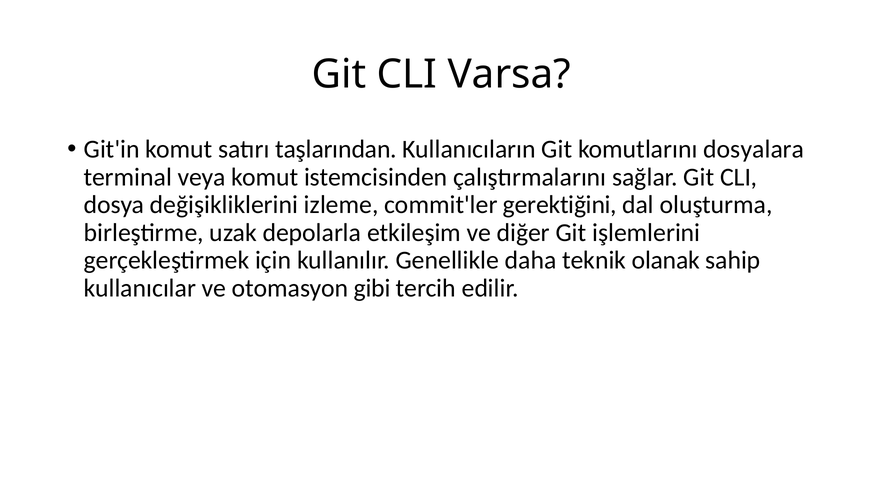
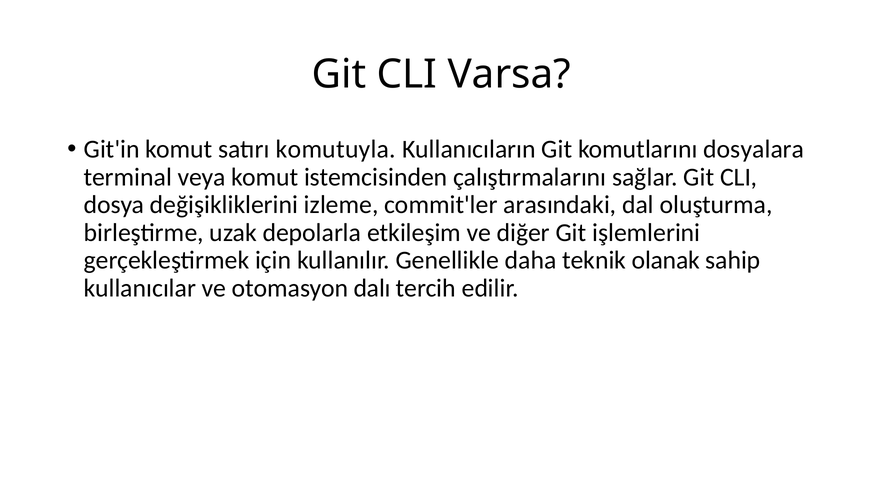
taşlarından: taşlarından -> komutuyla (336, 149)
gerektiğini: gerektiğini -> arasındaki (560, 205)
gibi: gibi -> dalı (372, 288)
